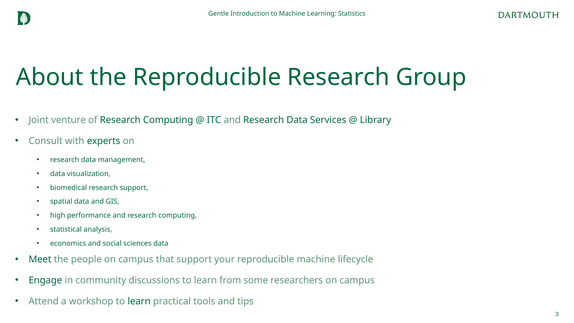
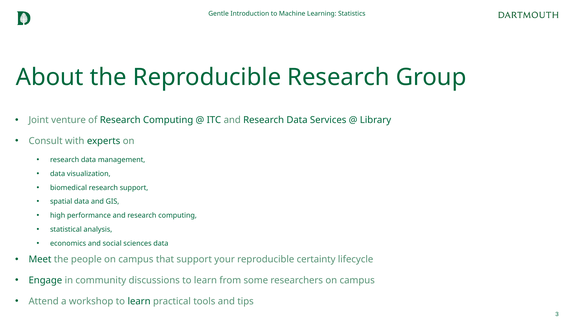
reproducible machine: machine -> certainty (316, 259)
